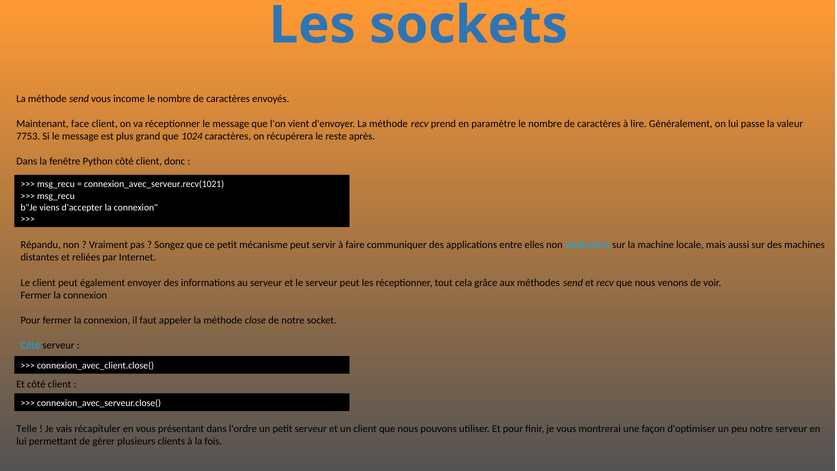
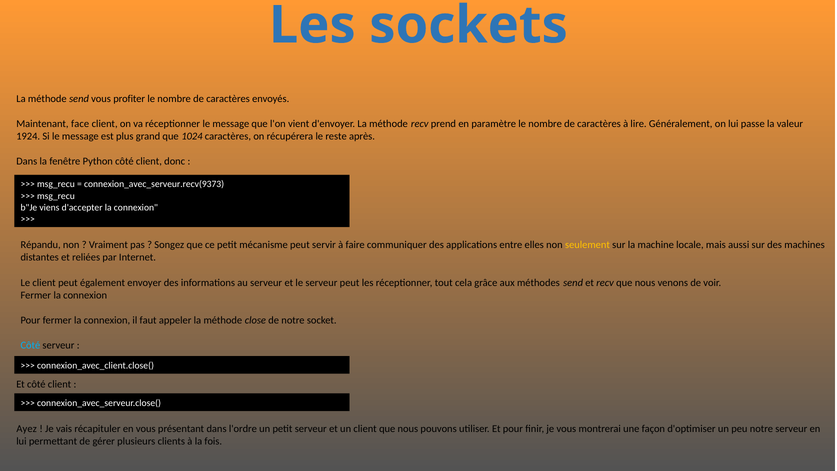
income: income -> profiter (129, 99)
7753: 7753 -> 1924 (28, 136)
connexion_avec_serveur.recv(1021: connexion_avec_serveur.recv(1021 -> connexion_avec_serveur.recv(9373 (154, 184)
seulement colour: light blue -> yellow (587, 245)
Telle: Telle -> Ayez (27, 428)
